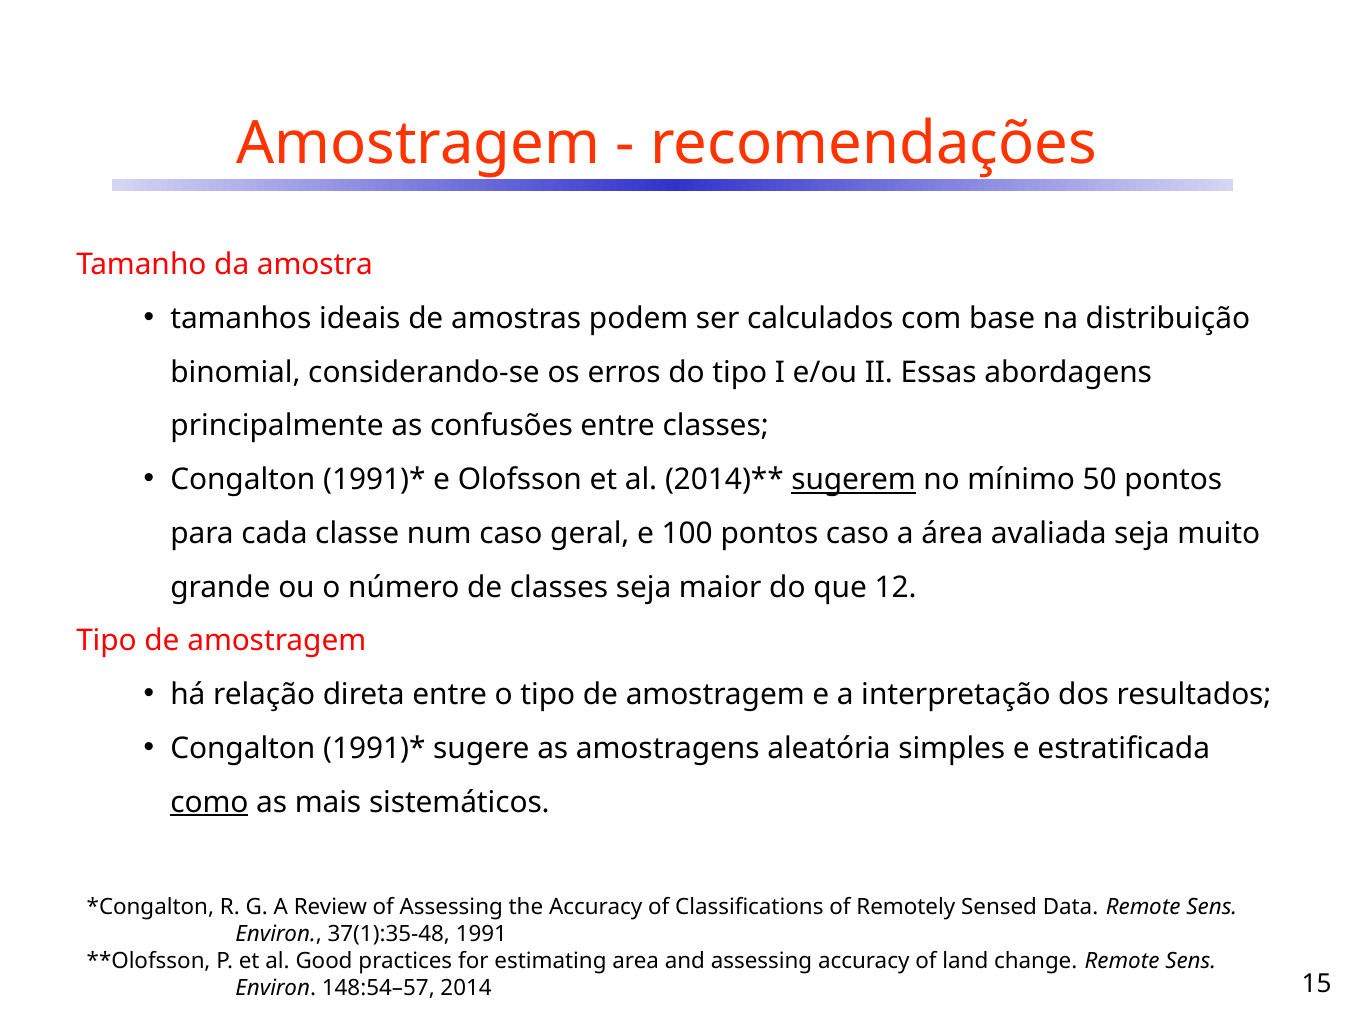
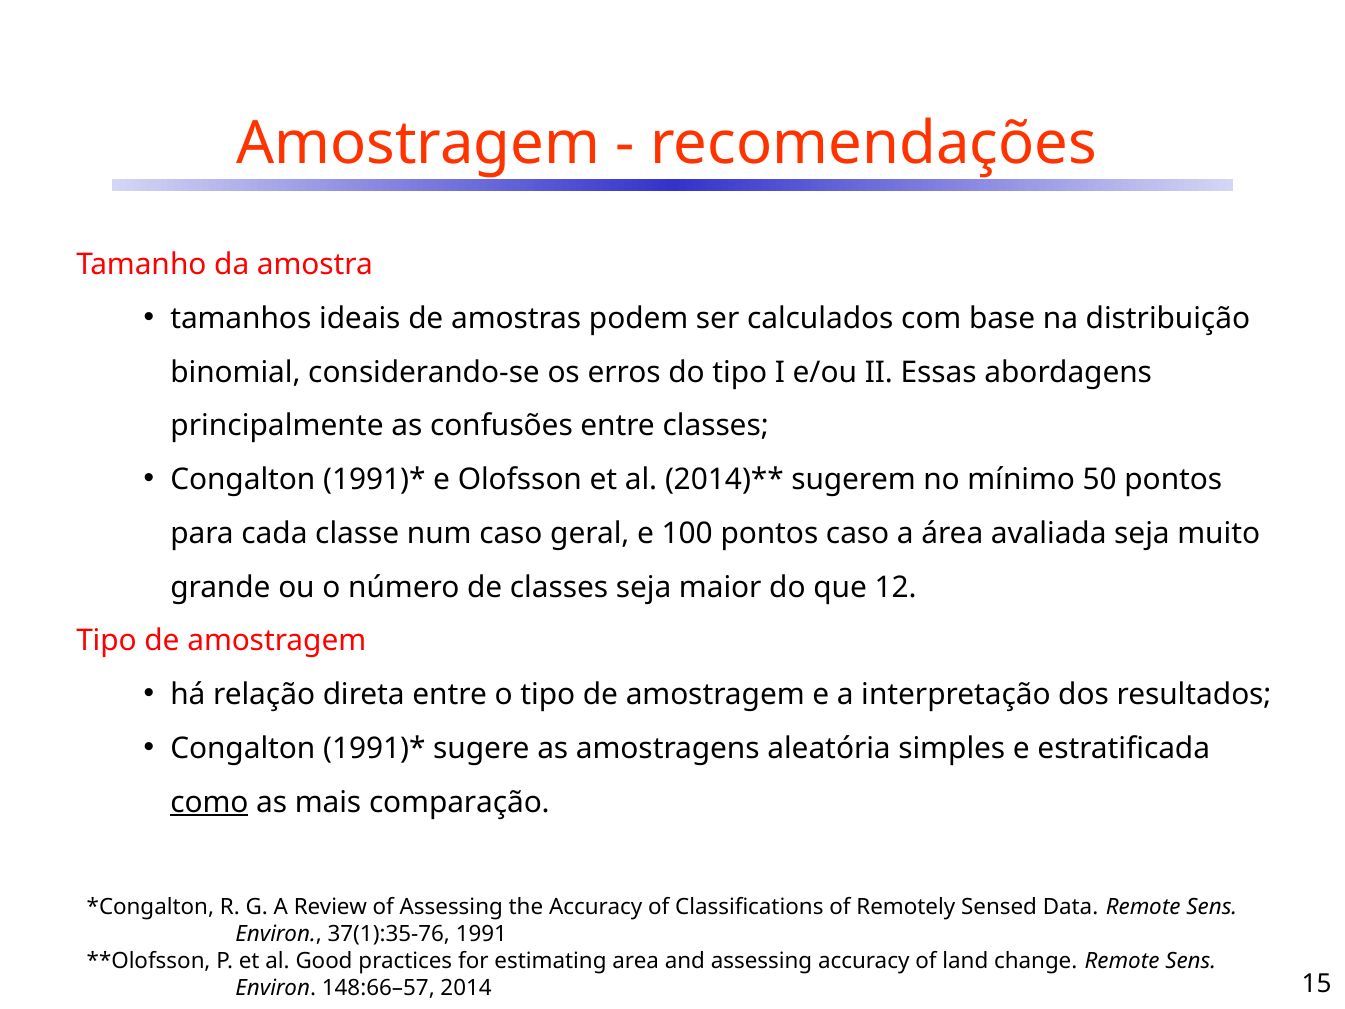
sugerem underline: present -> none (854, 480)
sistemáticos: sistemáticos -> comparação (459, 802)
37(1):35-48: 37(1):35-48 -> 37(1):35-76 (389, 934)
148:54–57: 148:54–57 -> 148:66–57 (378, 988)
